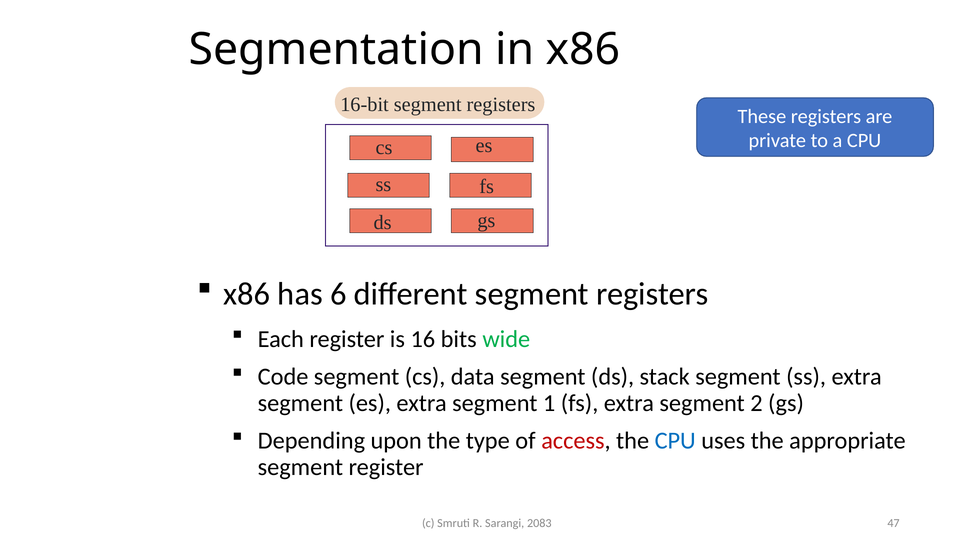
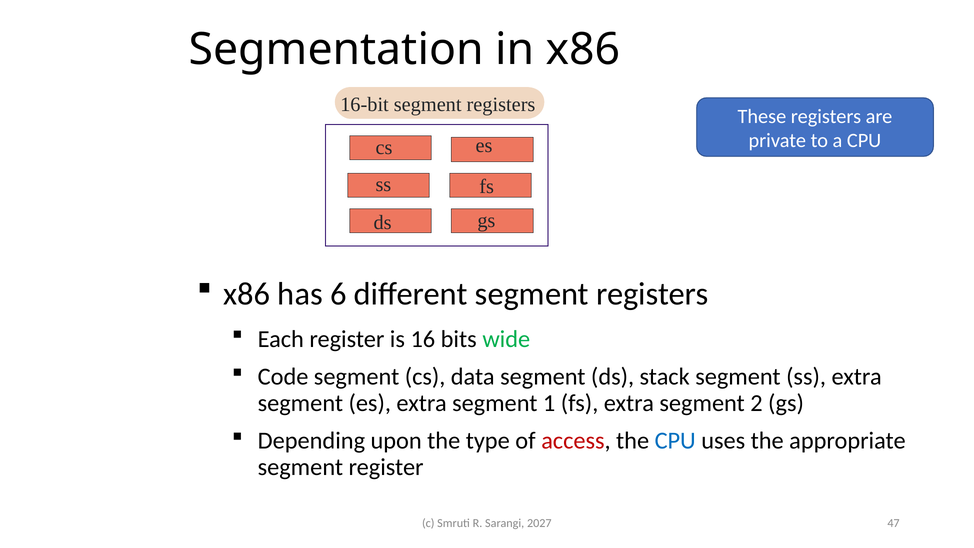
2083: 2083 -> 2027 (539, 523)
